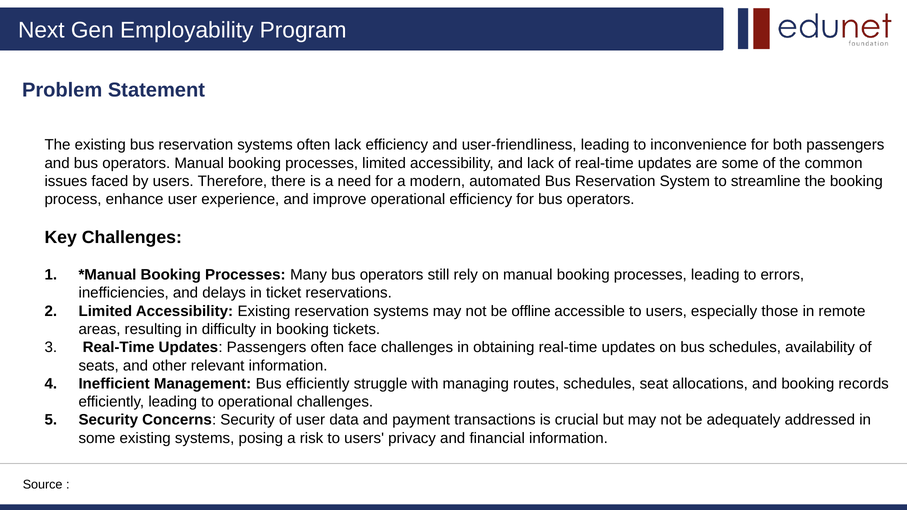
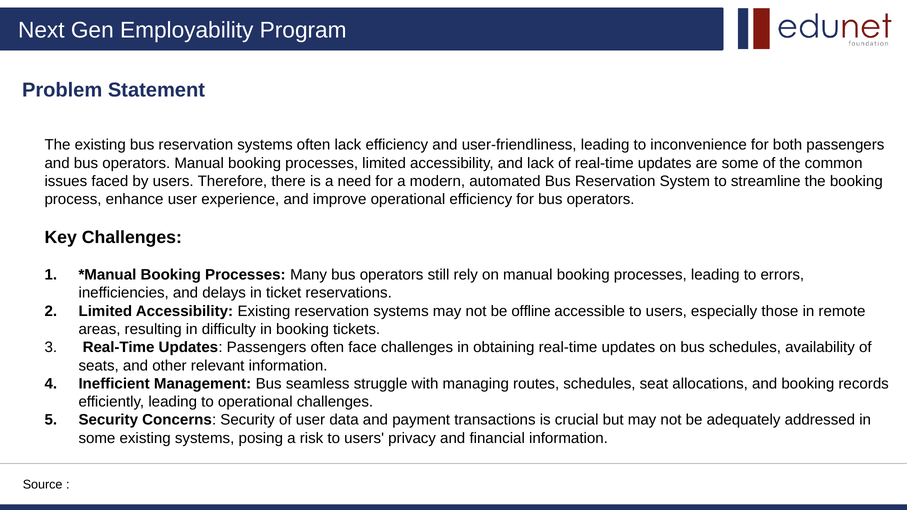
Bus efficiently: efficiently -> seamless (318, 384)
